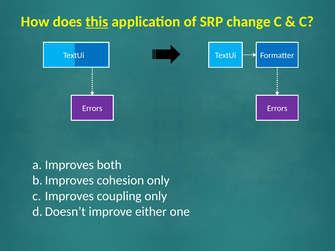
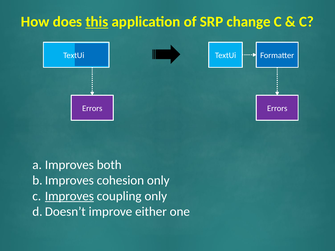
Improves underline: none -> present (69, 196)
